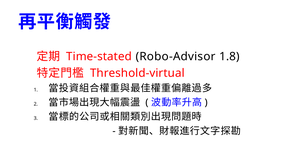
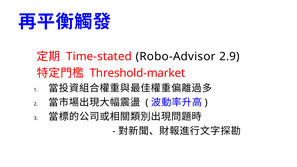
1.8: 1.8 -> 2.9 (229, 56)
Threshold-virtual: Threshold-virtual -> Threshold-market (137, 73)
